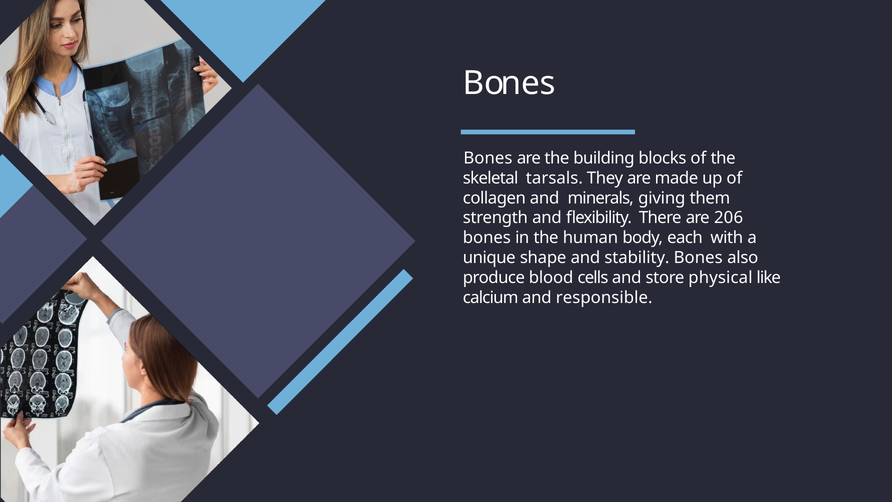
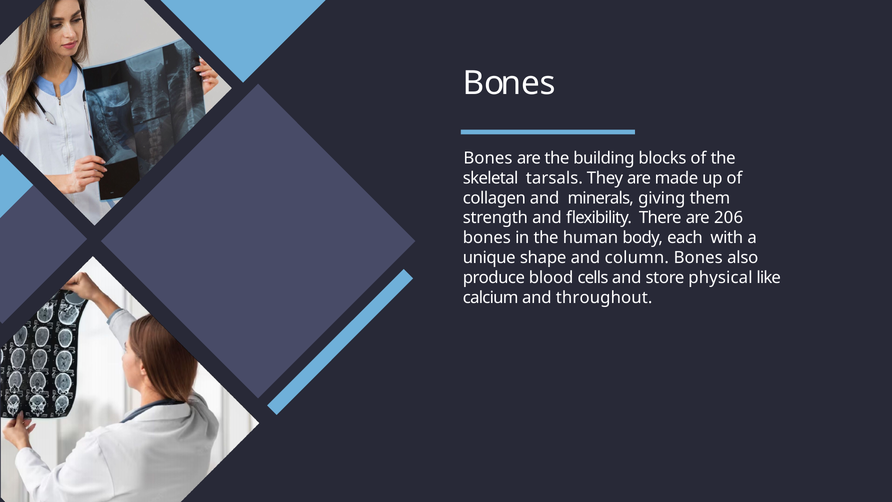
stability: stability -> column (637, 258)
responsible: responsible -> throughout (604, 297)
